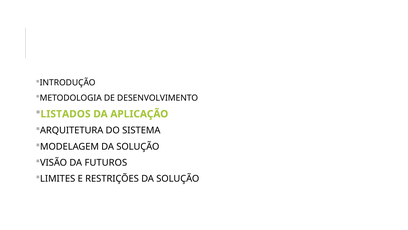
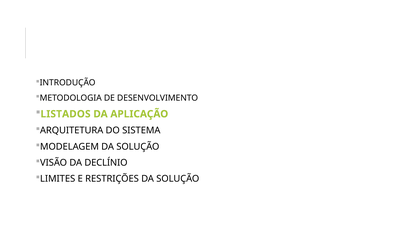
FUTUROS: FUTUROS -> DECLÍNIO (106, 162)
